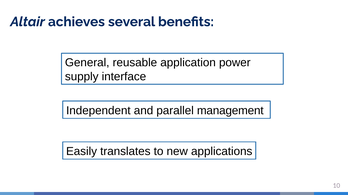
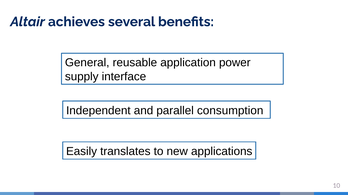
management: management -> consumption (230, 111)
